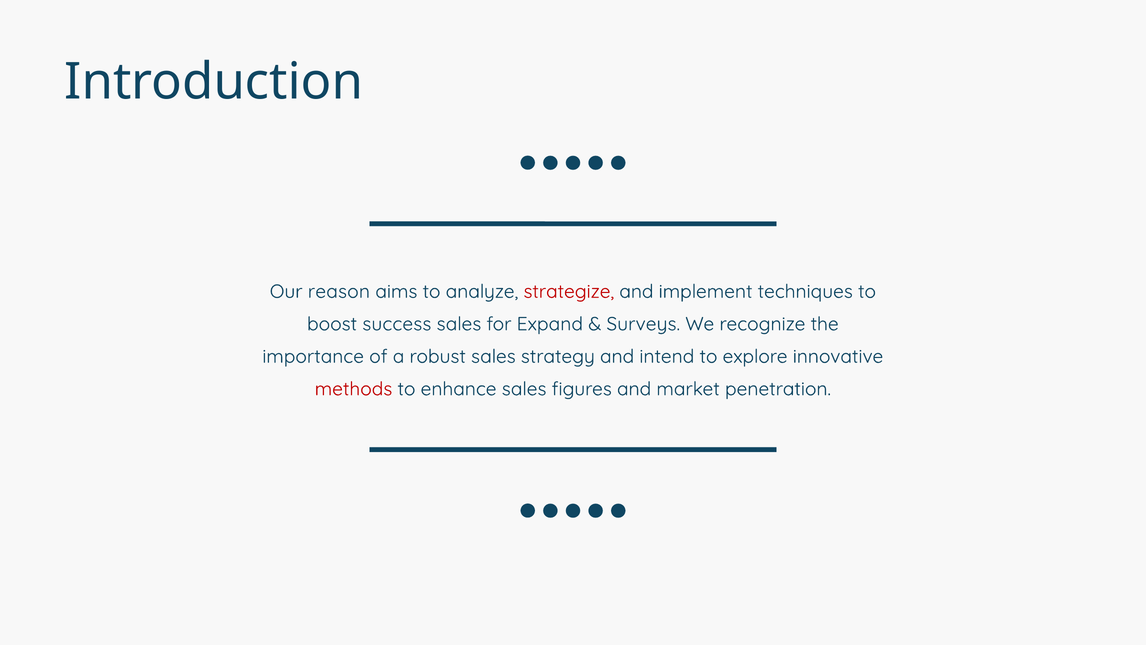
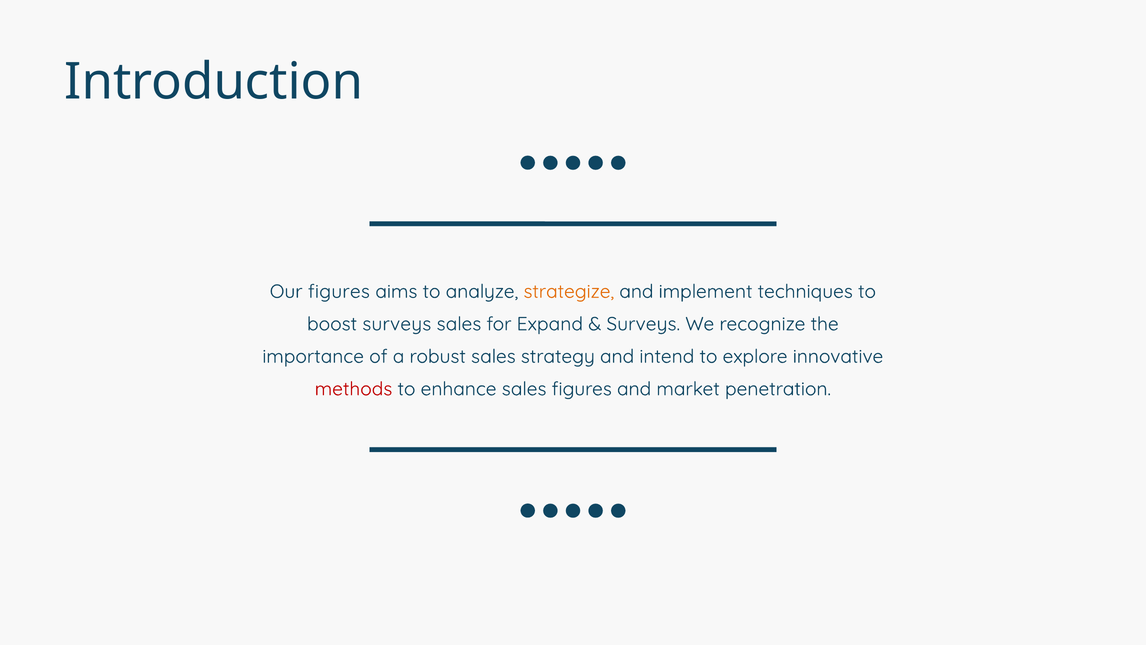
Our reason: reason -> figures (339, 291)
strategize colour: red -> orange (569, 291)
boost success: success -> surveys (397, 324)
